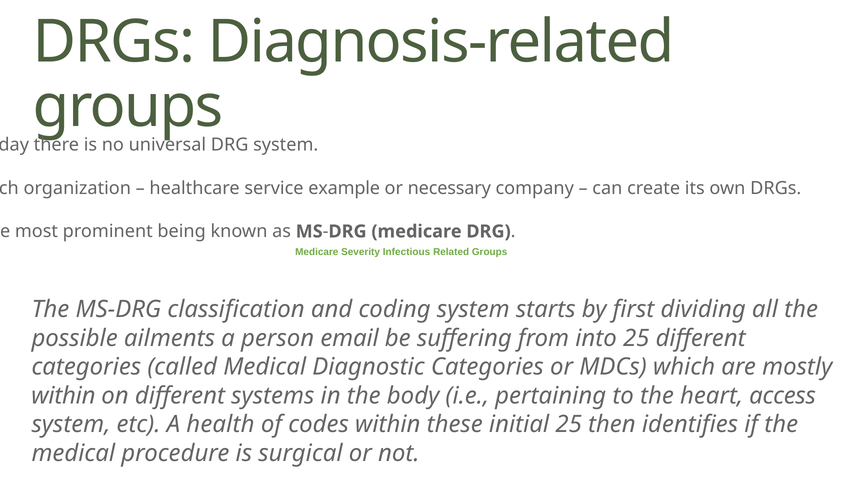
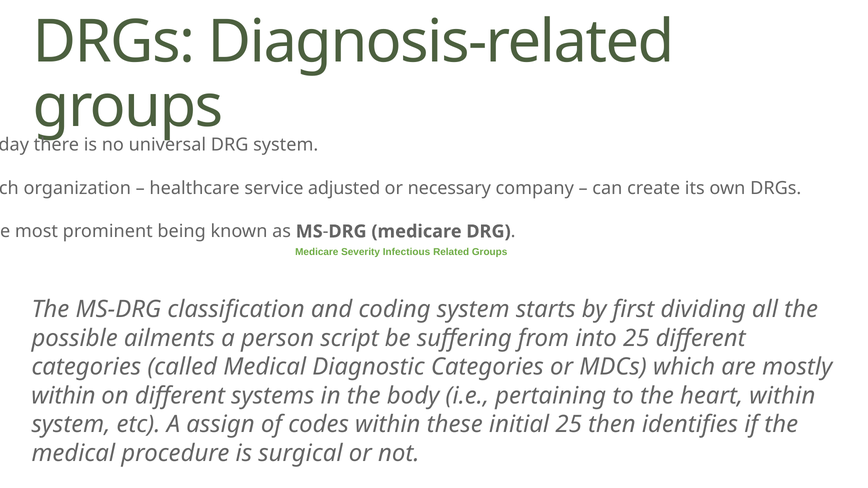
example: example -> adjusted (344, 188)
email: email -> script (350, 338)
heart access: access -> within (782, 396)
health: health -> assign (221, 425)
